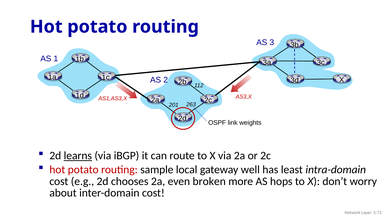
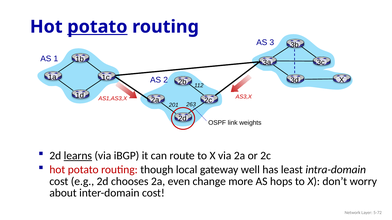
potato underline: none -> present (97, 27)
sample: sample -> though (157, 170)
broken: broken -> change (209, 182)
